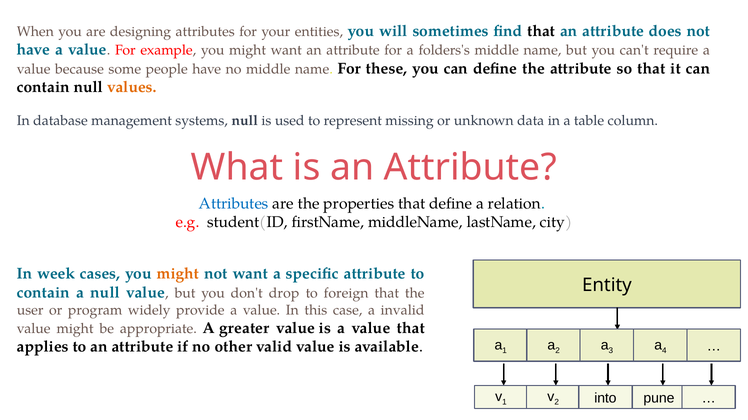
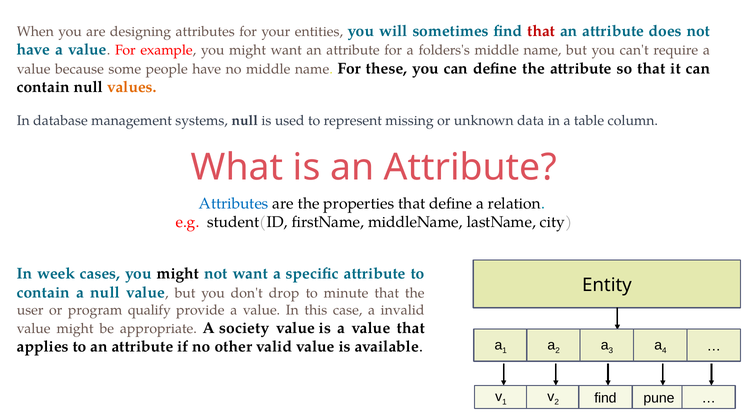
that colour: black -> red (541, 31)
might colour: orange -> black (178, 274)
foreign: foreign -> minute (346, 293)
widely: widely -> qualify (149, 311)
greater: greater -> society (244, 328)
into: into -> find (605, 399)
